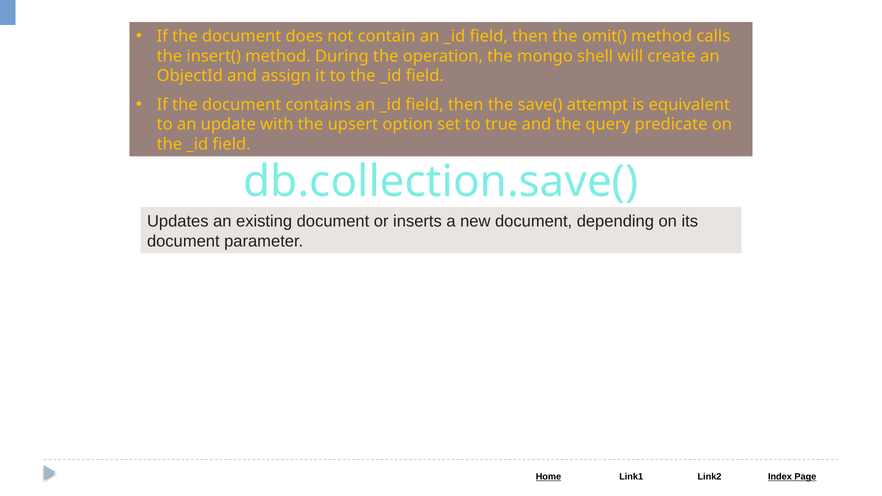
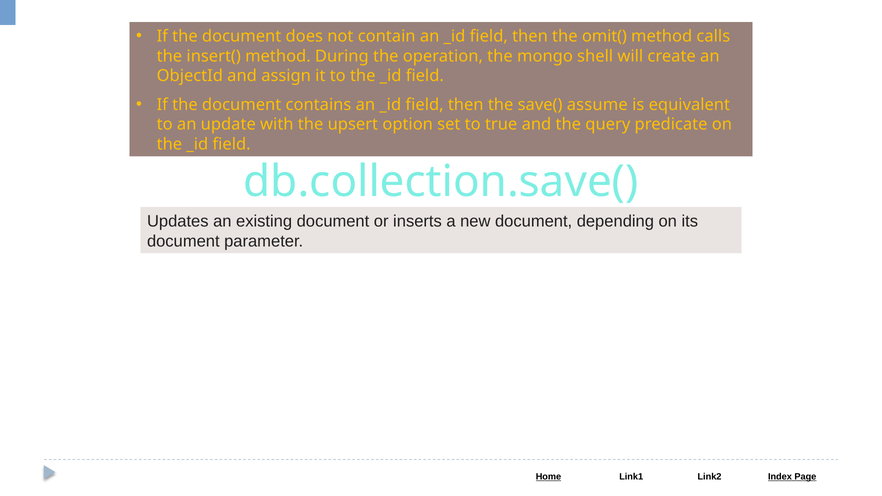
attempt: attempt -> assume (597, 105)
